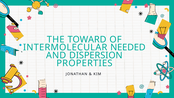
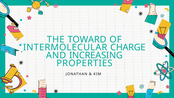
NEEDED: NEEDED -> CHARGE (128, 47)
DISPERSION: DISPERSION -> INCREASING (96, 55)
